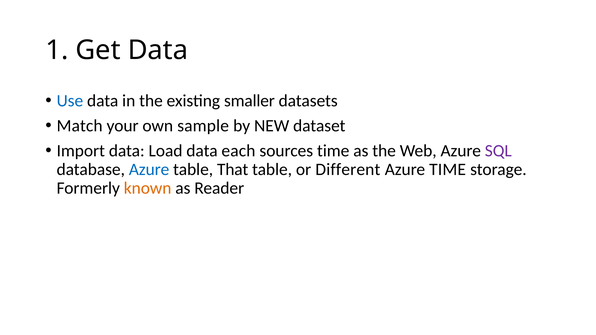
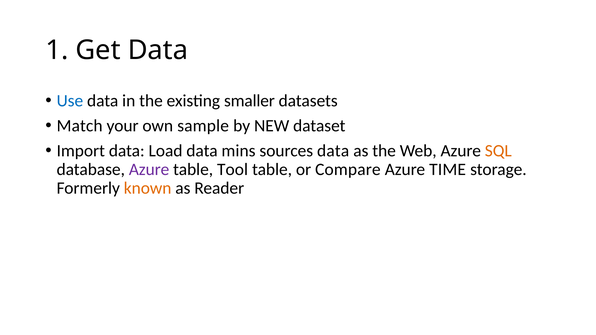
each: each -> mins (238, 151)
sources time: time -> data (333, 151)
SQL colour: purple -> orange (498, 151)
Azure colour: blue -> purple (149, 170)
That: That -> Tool (233, 170)
Different: Different -> Compare (348, 170)
